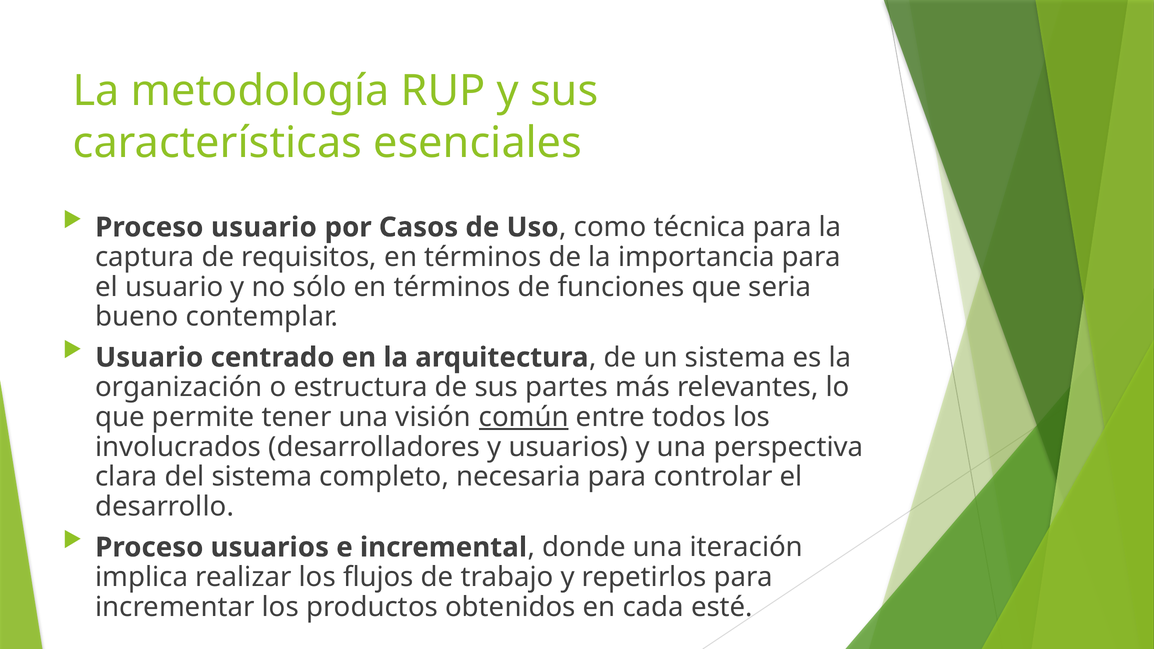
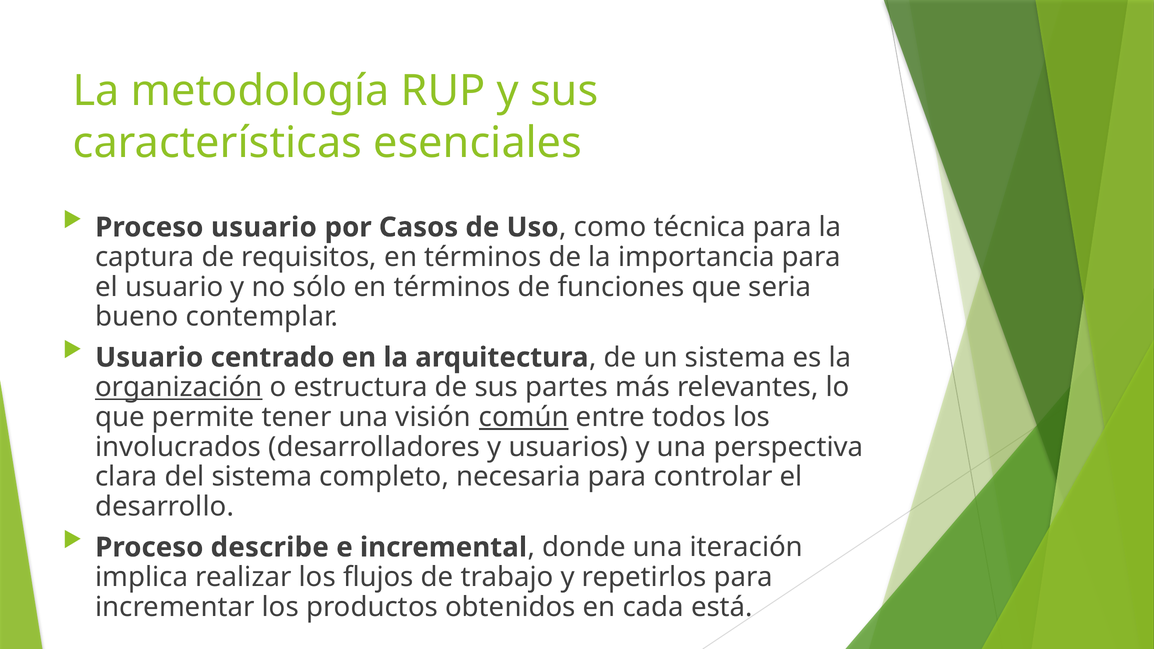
organización underline: none -> present (179, 387)
Proceso usuarios: usuarios -> describe (270, 547)
esté: esté -> está (722, 607)
